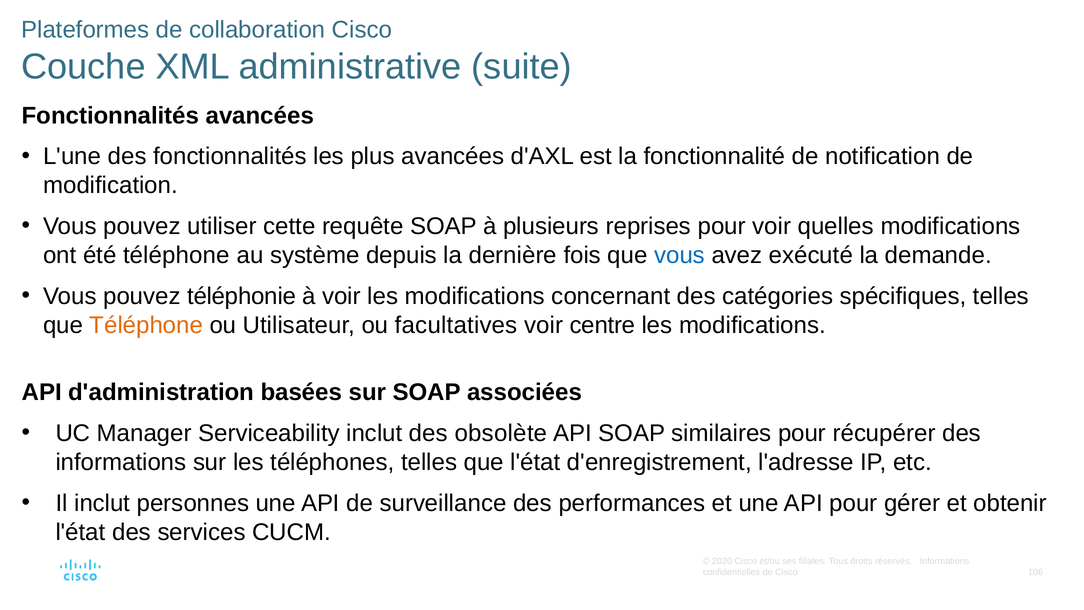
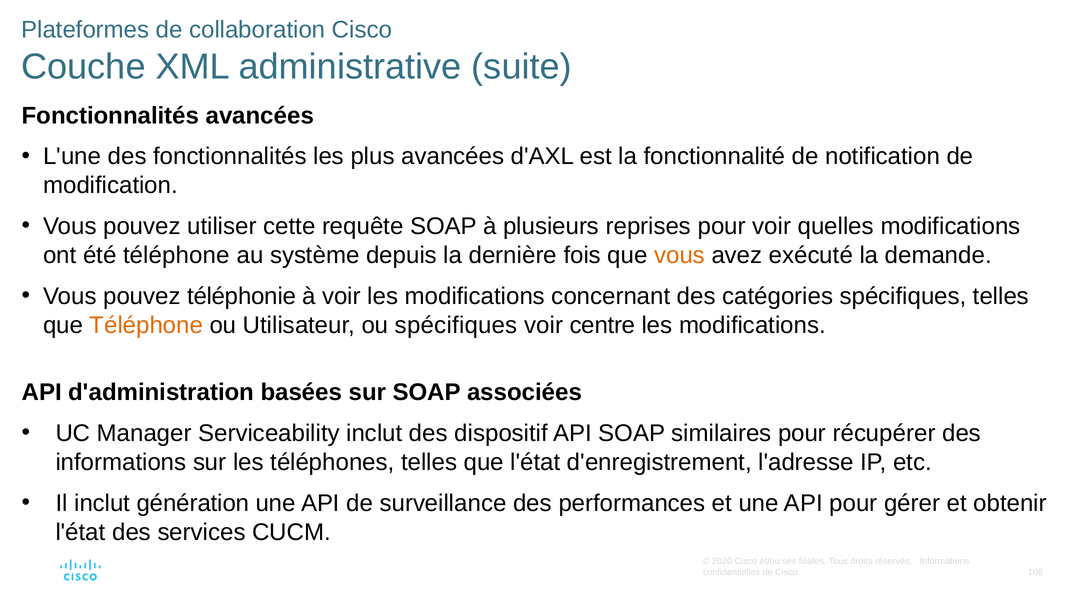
vous colour: blue -> orange (680, 255)
ou facultatives: facultatives -> spécifiques (456, 325)
obsolète: obsolète -> dispositif (501, 433)
personnes: personnes -> génération (193, 503)
